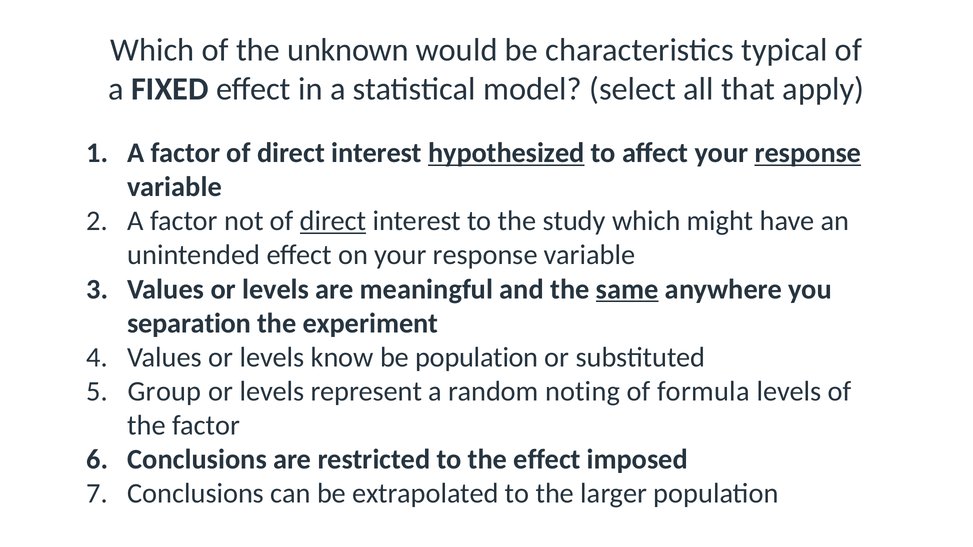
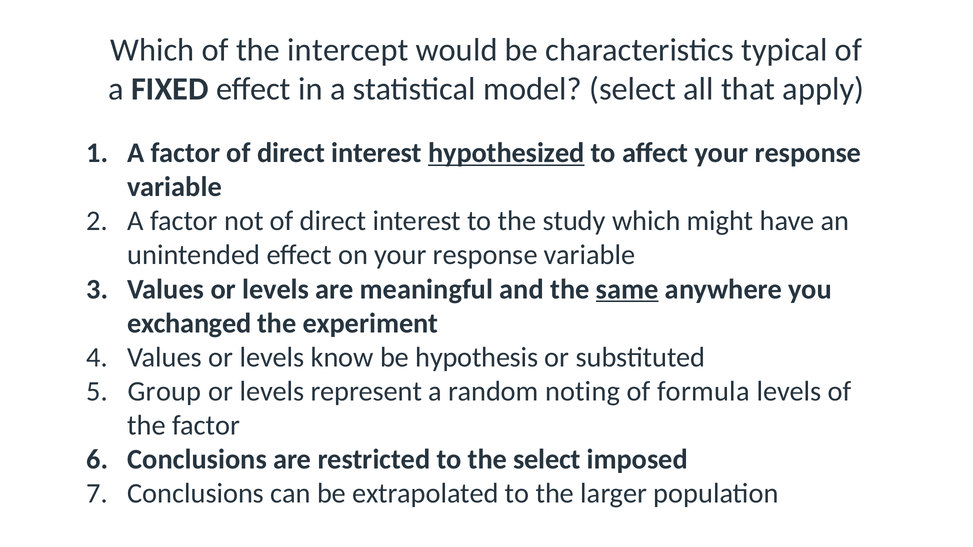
unknown: unknown -> intercept (348, 50)
response underline: present -> none (808, 153)
direct underline: present -> none (333, 221)
separation: separation -> exchanged (189, 323)
be population: population -> hypothesis (477, 357)
the effect: effect -> select (547, 460)
